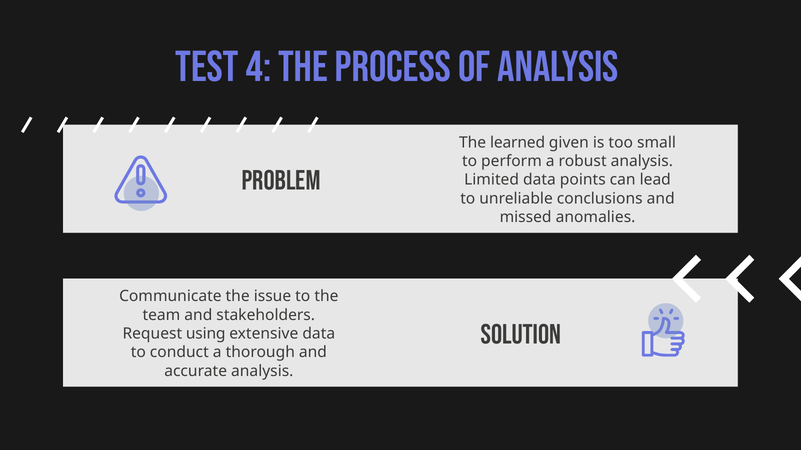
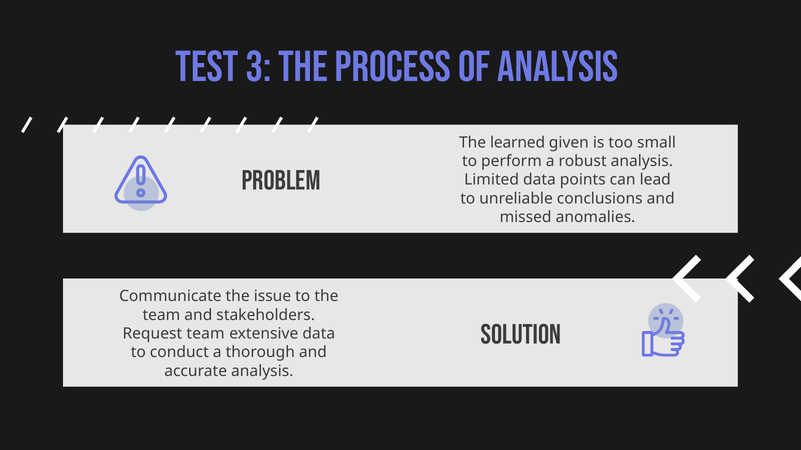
4: 4 -> 3 (258, 67)
Request using: using -> team (206, 334)
